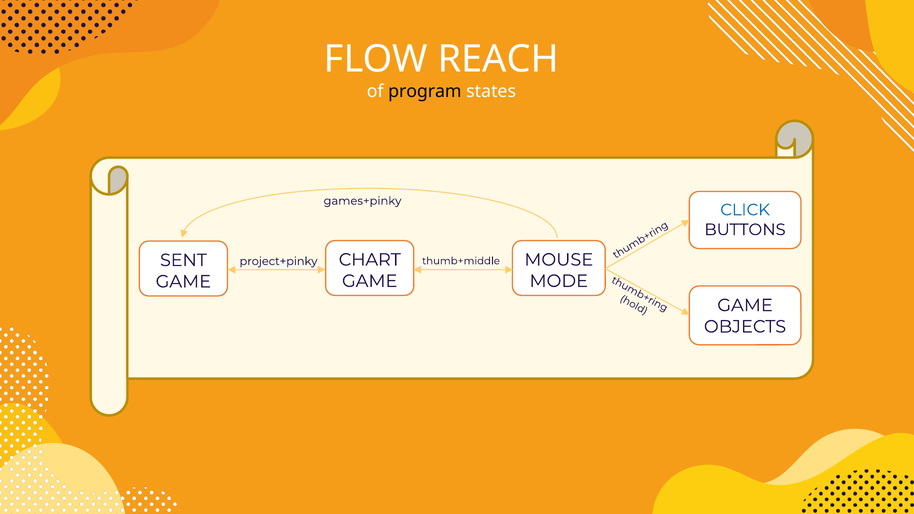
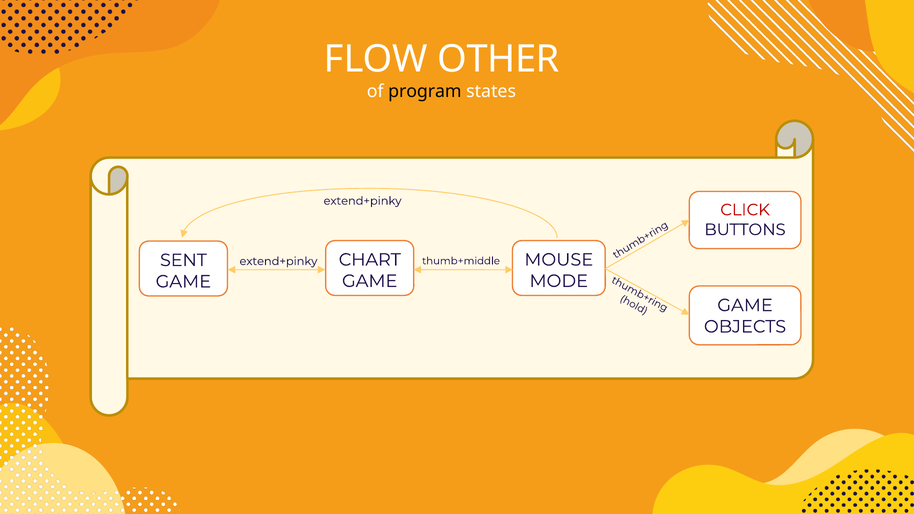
REACH: REACH -> OTHER (498, 59)
games+pinky: games+pinky -> extend+pinky (363, 201)
CLICK colour: blue -> red (745, 210)
project+pinky: project+pinky -> extend+pinky (278, 261)
